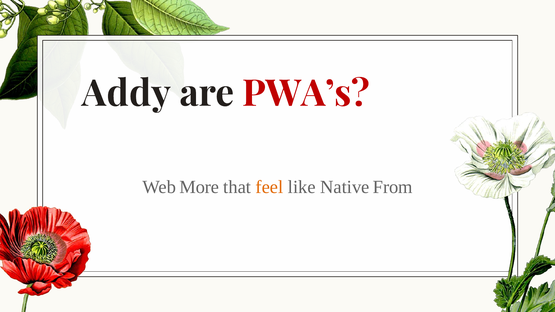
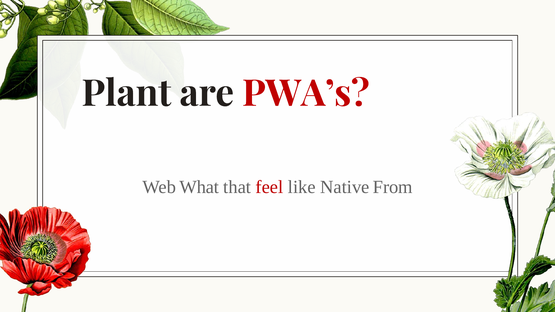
Addy: Addy -> Plant (126, 94)
More: More -> What (199, 187)
feel colour: orange -> red (269, 187)
